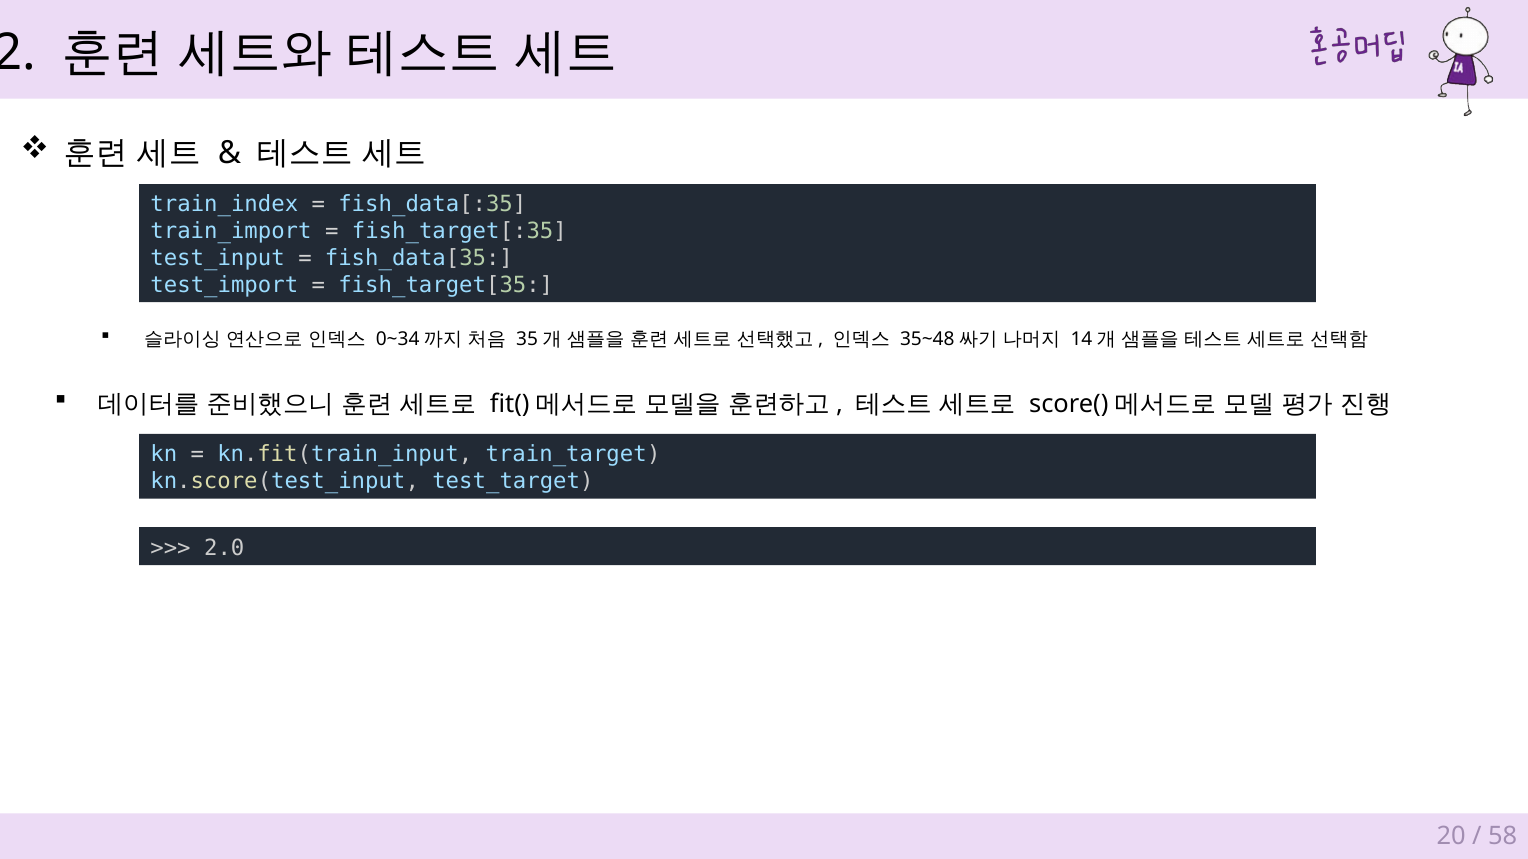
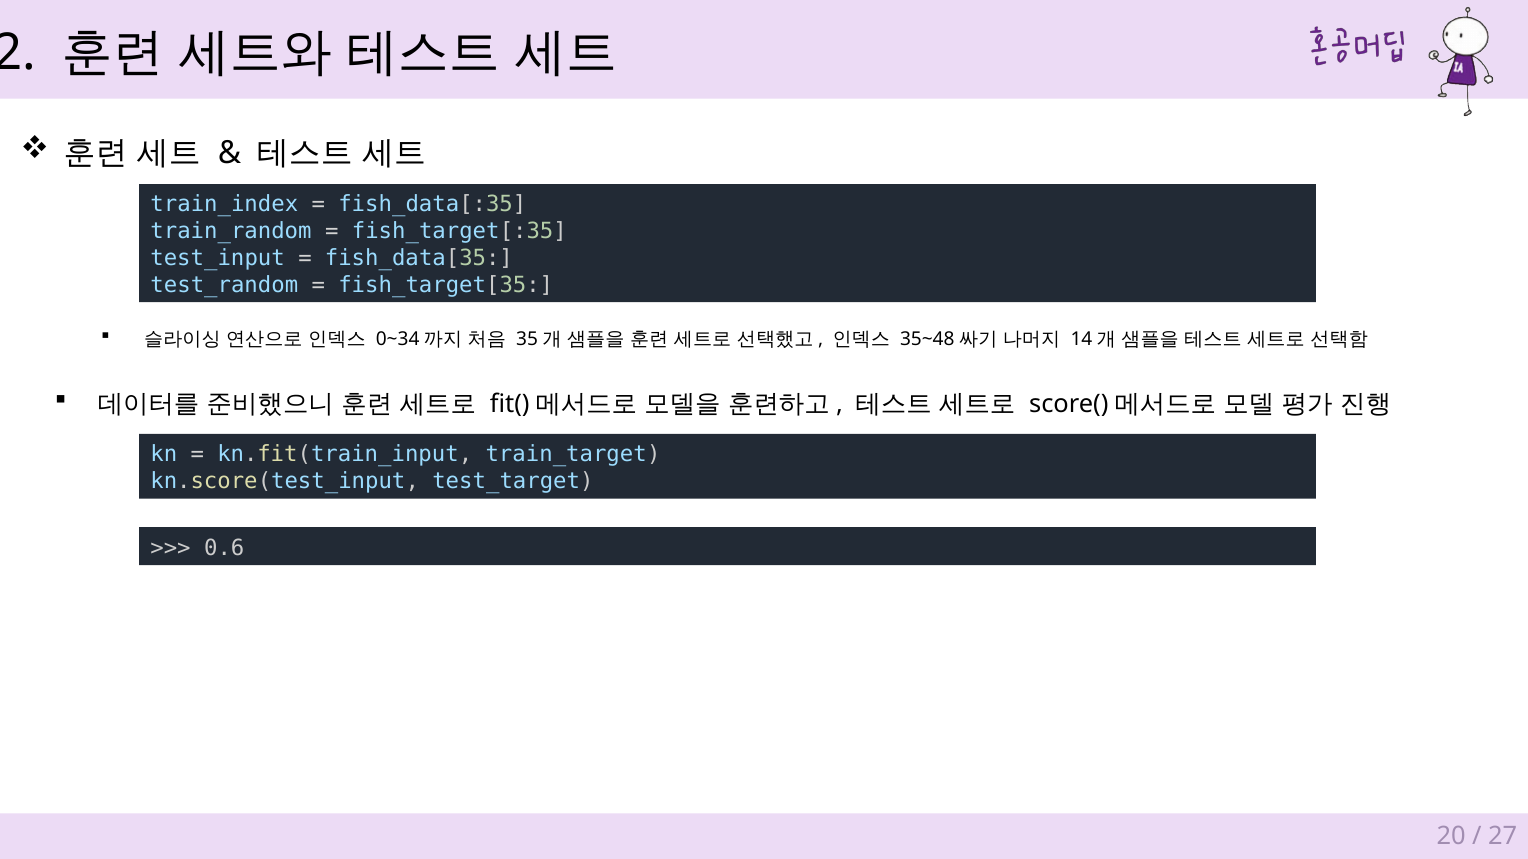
train_import: train_import -> train_random (231, 231)
test_import: test_import -> test_random (224, 285)
2.0: 2.0 -> 0.6 (224, 548)
58: 58 -> 27 (1503, 836)
